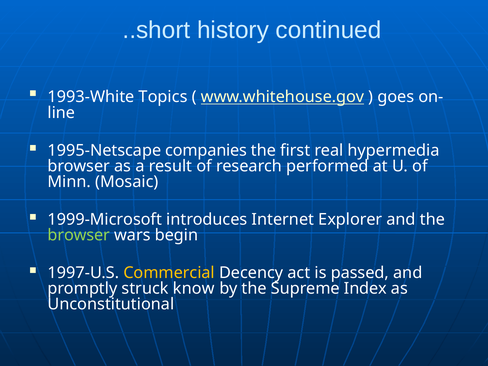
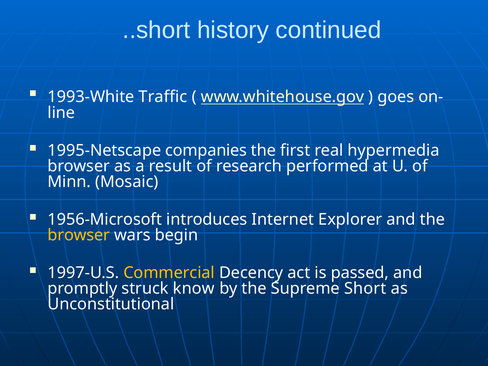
Topics: Topics -> Traffic (163, 97)
1999-Microsoft: 1999-Microsoft -> 1956-Microsoft (105, 219)
browser colour: light green -> yellow (79, 235)
Index: Index -> Short (365, 288)
